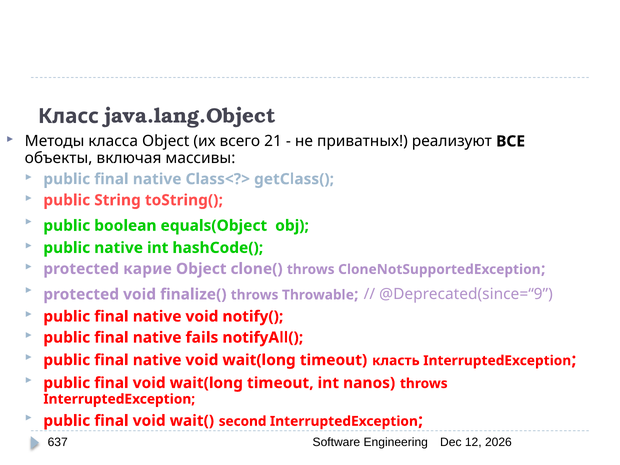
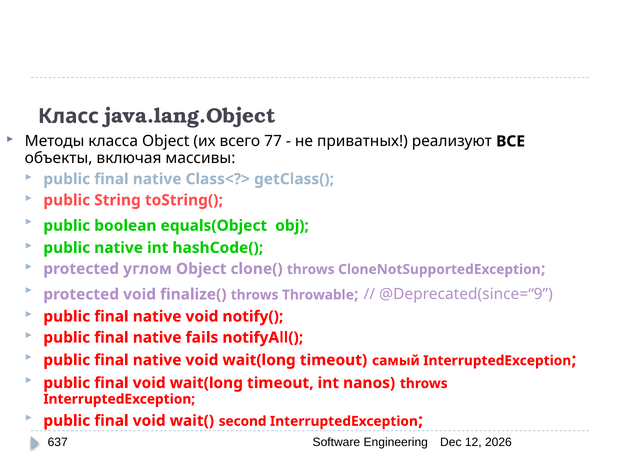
21: 21 -> 77 (273, 141)
карие: карие -> углом (148, 269)
класть: класть -> самый (396, 361)
